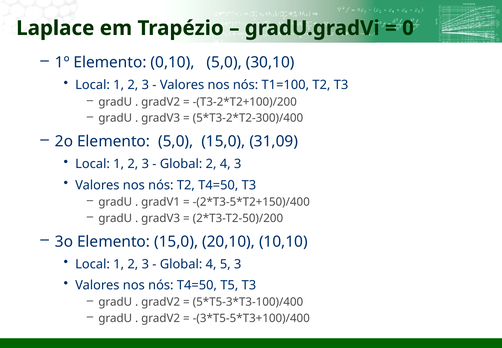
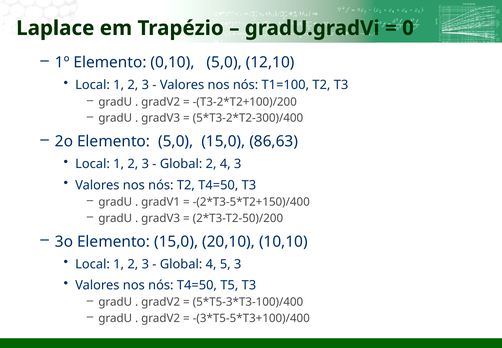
30,10: 30,10 -> 12,10 (270, 62)
31,09: 31,09 -> 86,63 (274, 141)
